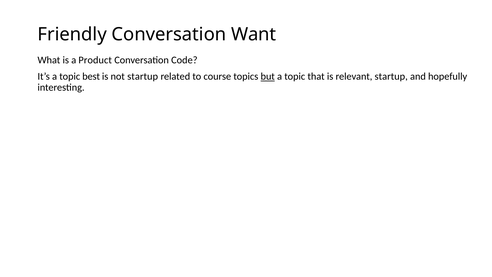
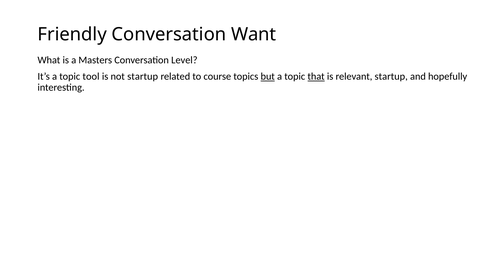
Product: Product -> Masters (95, 60)
Code: Code -> Level (184, 60)
best: best -> tool (91, 76)
that underline: none -> present (316, 76)
